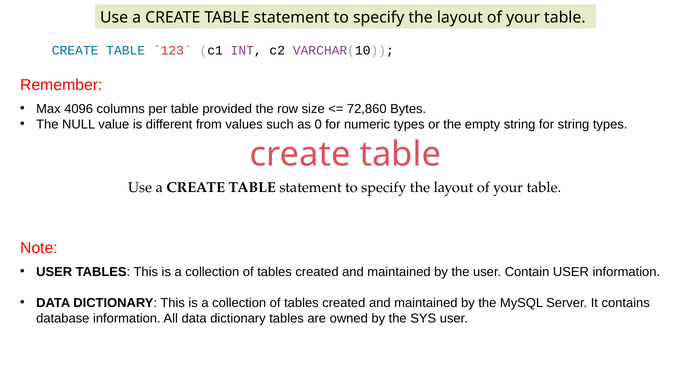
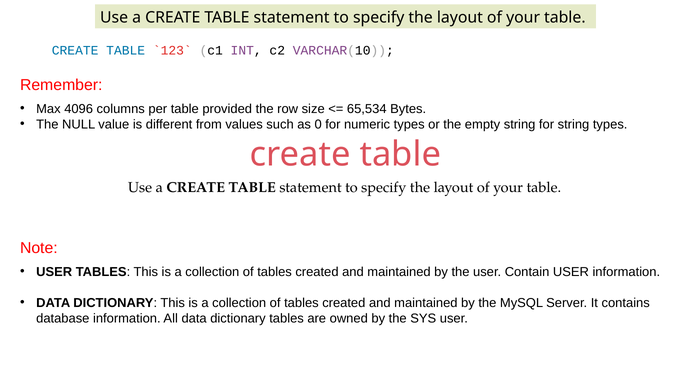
72,860: 72,860 -> 65,534 (367, 109)
